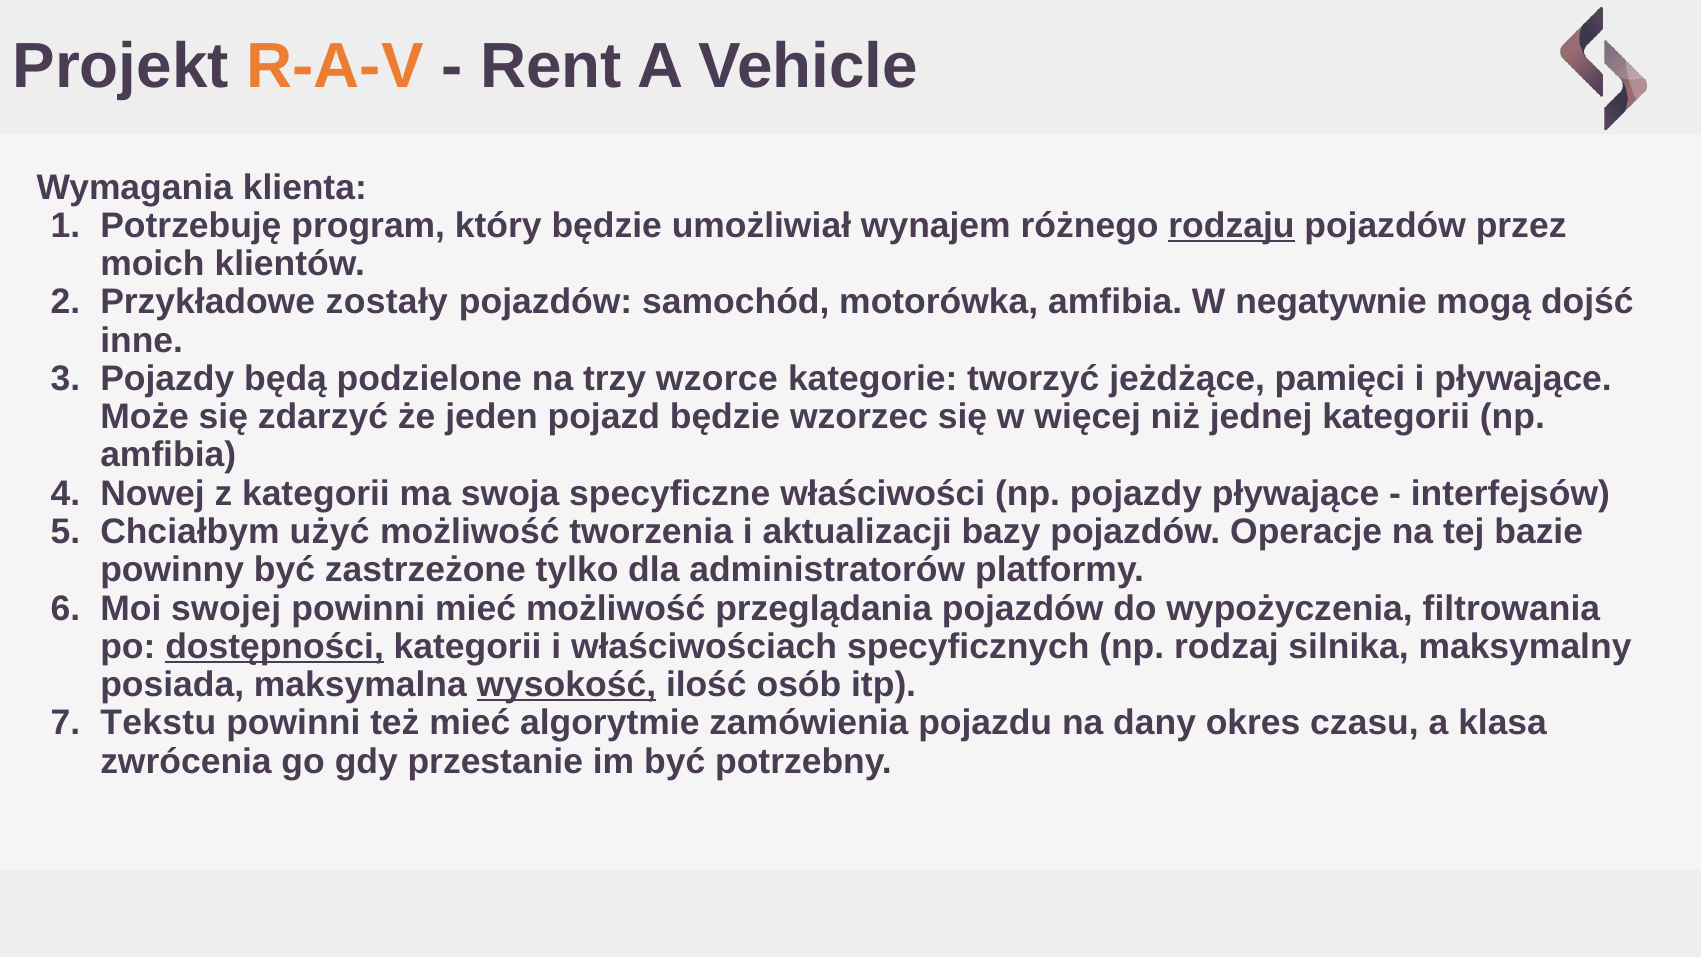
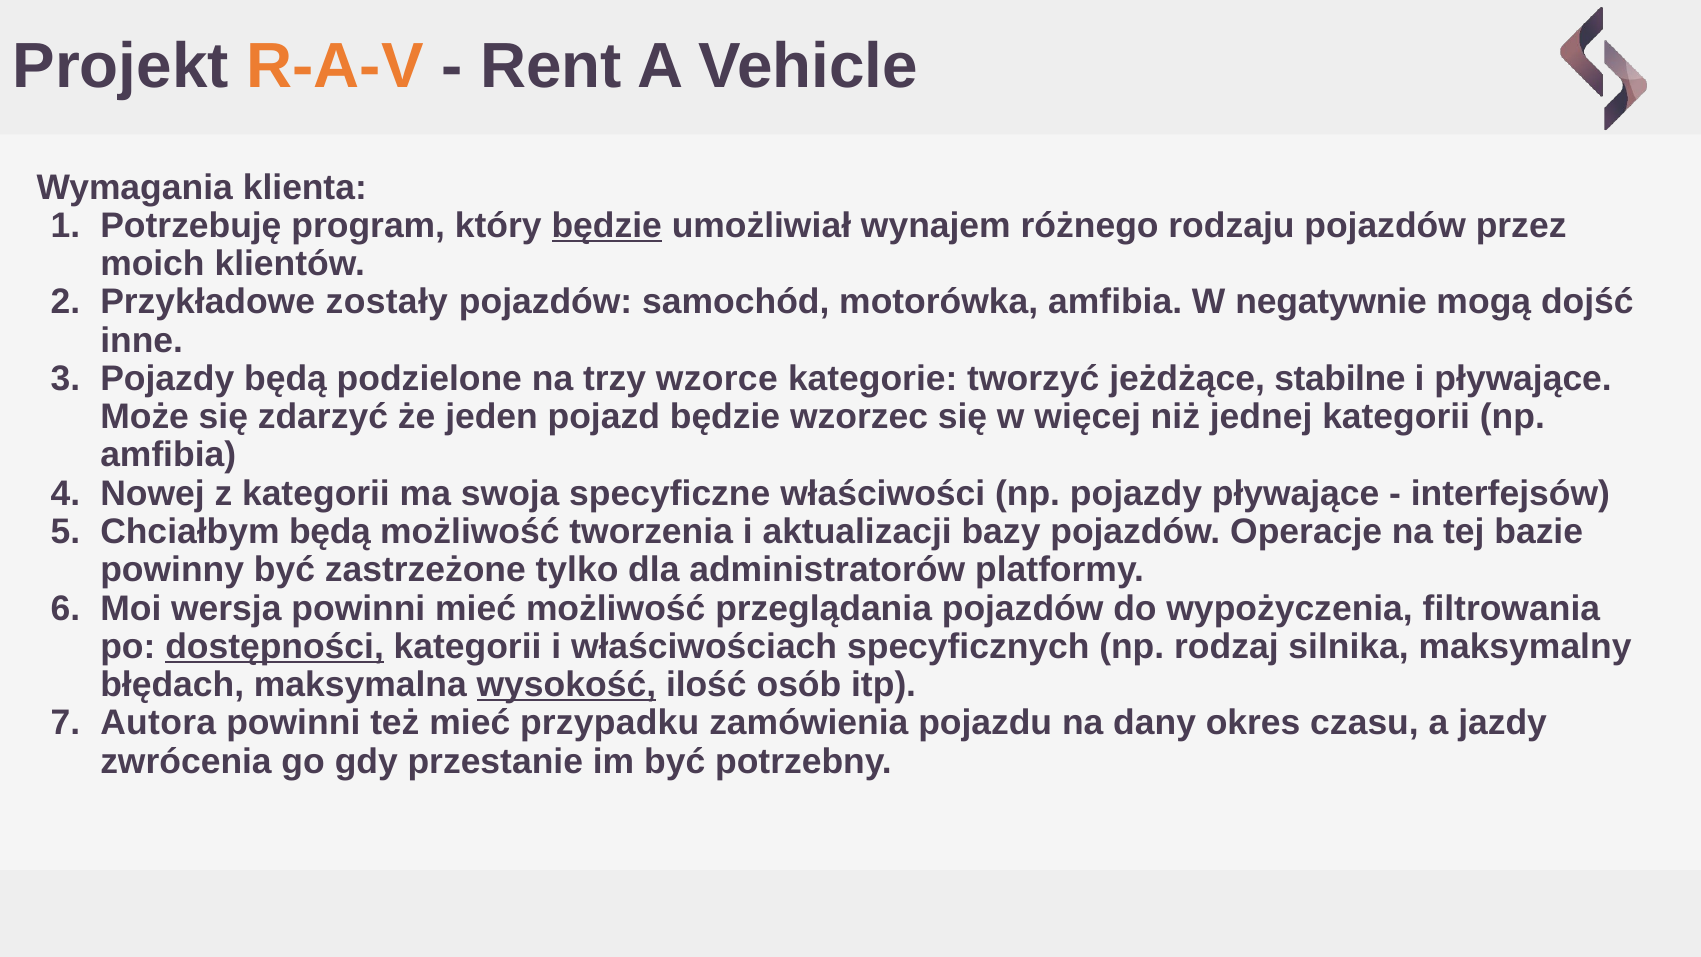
będzie underline: none -> present (607, 226)
rodzaju underline: present -> none (1231, 226)
pamięci: pamięci -> stabilne (1340, 379)
Chciałbym użyć: użyć -> będą (330, 532)
swojej: swojej -> wersja (226, 608)
posiada: posiada -> błędach (172, 685)
Tekstu: Tekstu -> Autora (158, 723)
algorytmie: algorytmie -> przypadku (610, 723)
klasa: klasa -> jazdy (1503, 723)
